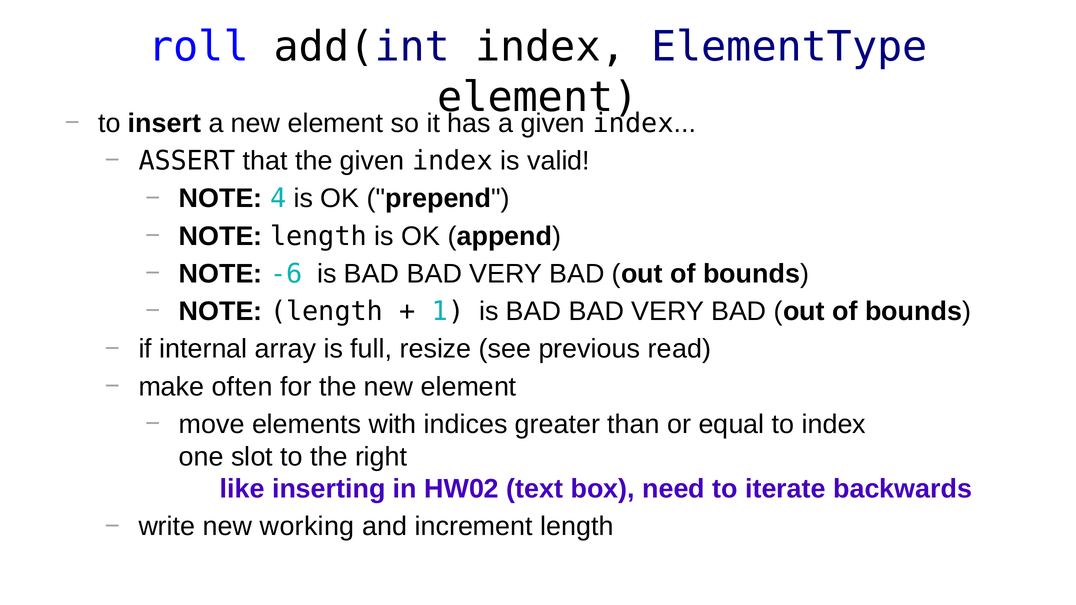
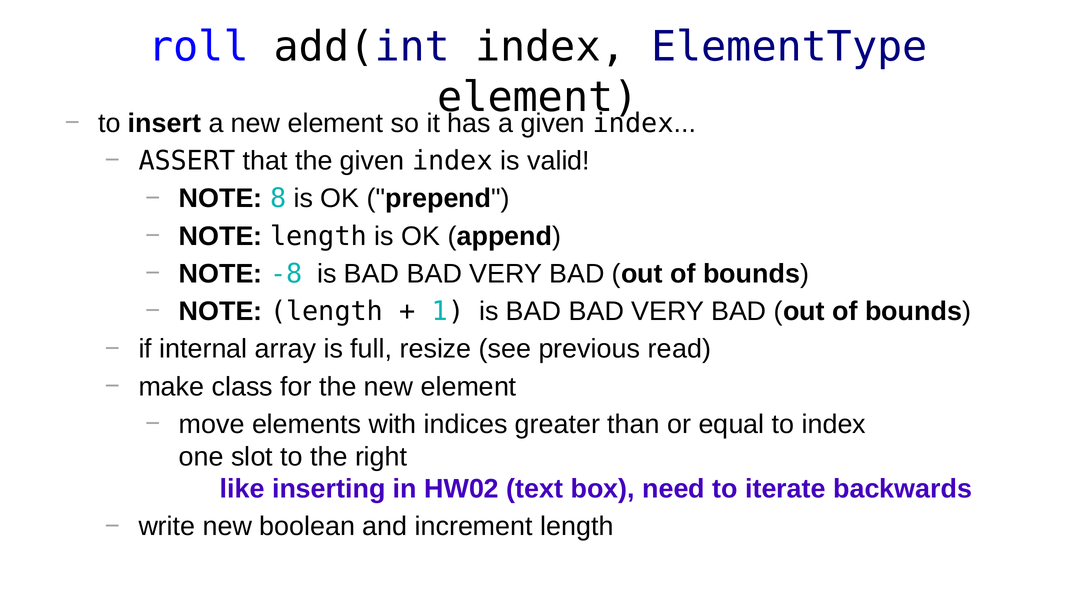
4: 4 -> 8 (278, 199)
-6: -6 -> -8 (286, 274)
often: often -> class (242, 387)
working: working -> boolean (307, 527)
